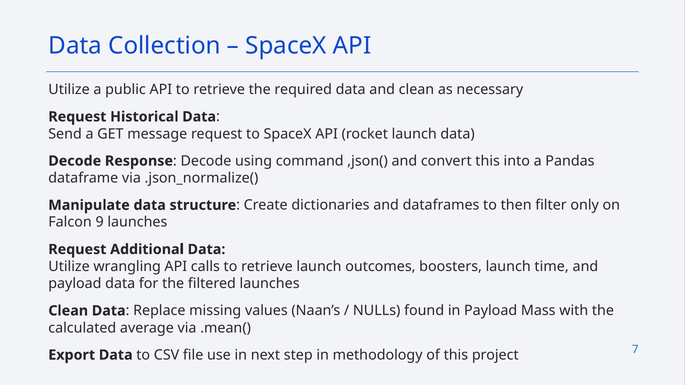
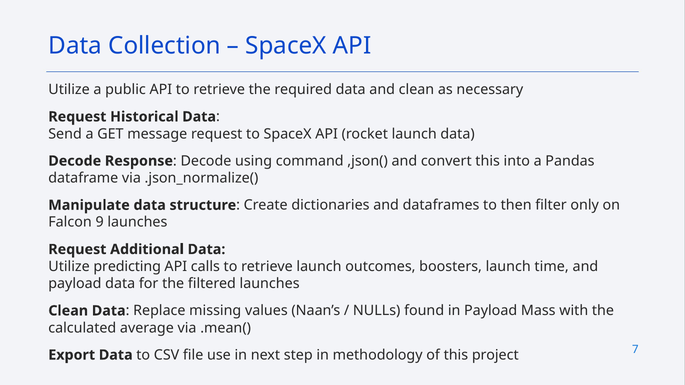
wrangling: wrangling -> predicting (127, 267)
